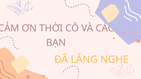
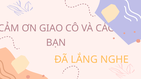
THỜI: THỜI -> GIAO (51, 28)
